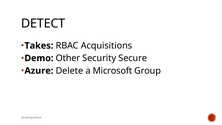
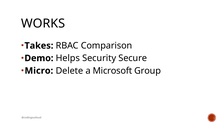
DETECT: DETECT -> WORKS (43, 23)
Acquisitions: Acquisitions -> Comparison (107, 46)
Other: Other -> Helps (68, 58)
Azure: Azure -> Micro (39, 71)
